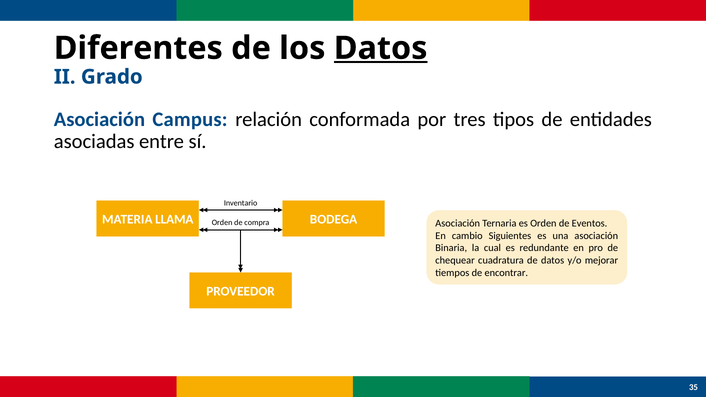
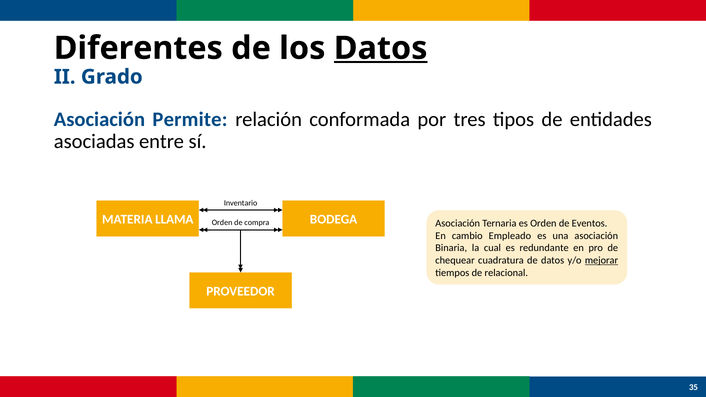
Campus: Campus -> Permite (190, 119)
Siguientes: Siguientes -> Empleado (510, 236)
mejorar underline: none -> present (602, 260)
encontrar: encontrar -> relacional (506, 273)
